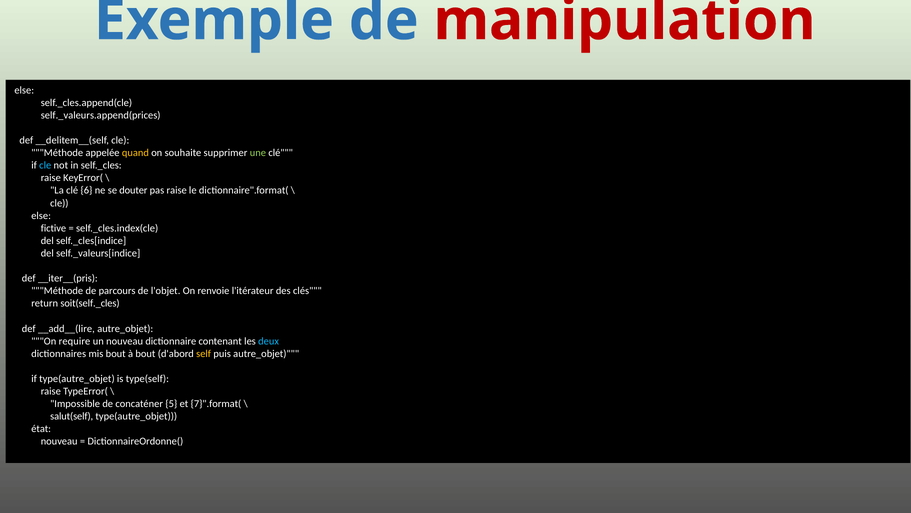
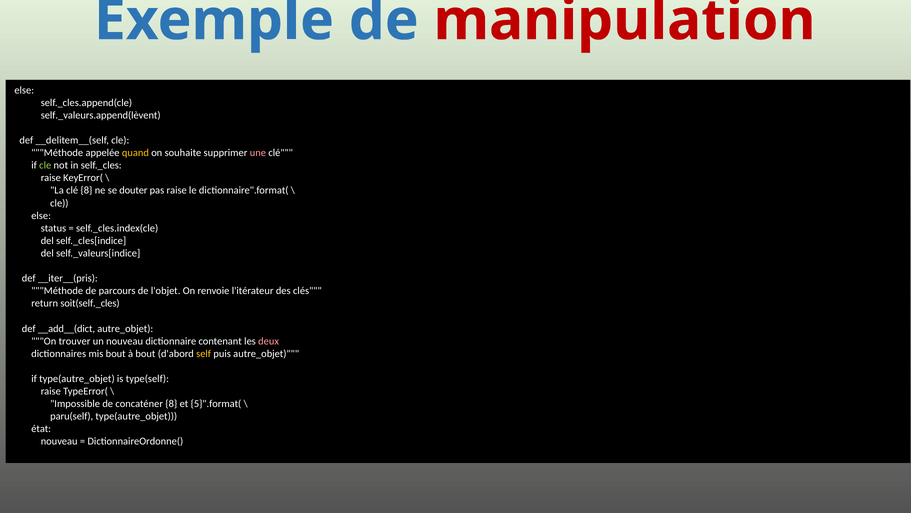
self._valeurs.append(prices: self._valeurs.append(prices -> self._valeurs.append(lèvent (101, 115)
une colour: light green -> pink (258, 153)
cle colour: light blue -> light green (45, 165)
clé 6: 6 -> 8 (86, 190)
fictive: fictive -> status (53, 228)
__add__(lire: __add__(lire -> __add__(dict (66, 328)
require: require -> trouver (75, 341)
deux colour: light blue -> pink (269, 341)
concaténer 5: 5 -> 8 (171, 403)
7}".format(: 7}".format( -> 5}".format( (216, 403)
salut(self: salut(self -> paru(self (72, 416)
